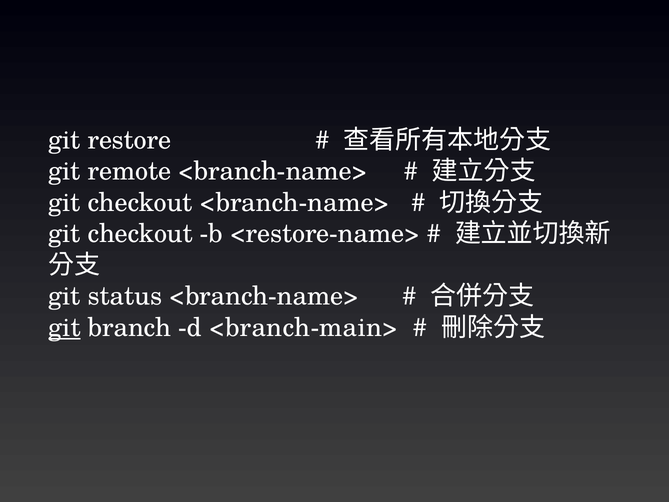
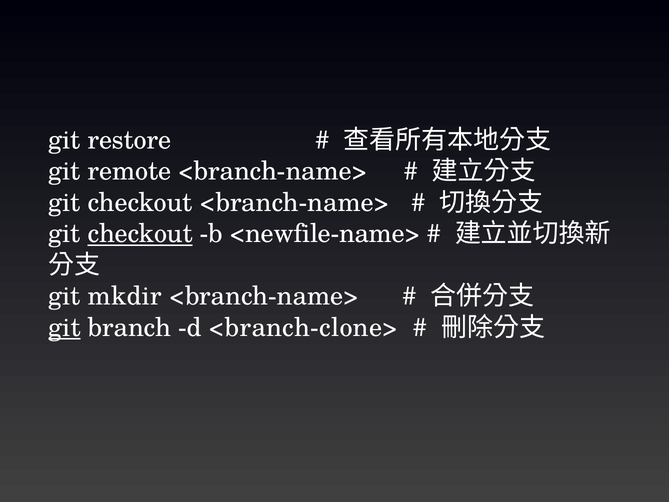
checkout underline: none -> present (140, 234)
<restore-name>: <restore-name> -> <newfile-name> (325, 234)
status: status -> mkdir (125, 296)
<branch-main>: <branch-main> -> <branch-clone> (304, 327)
